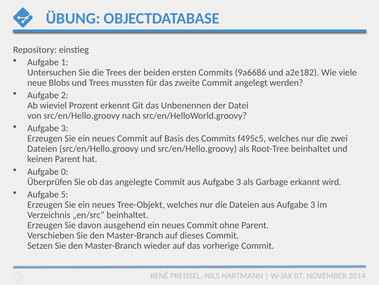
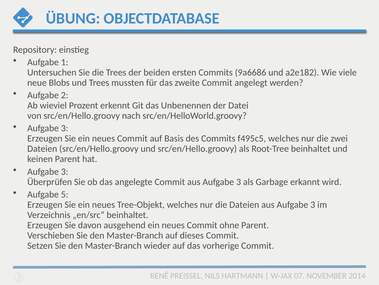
0: 0 -> 3 (65, 171)
